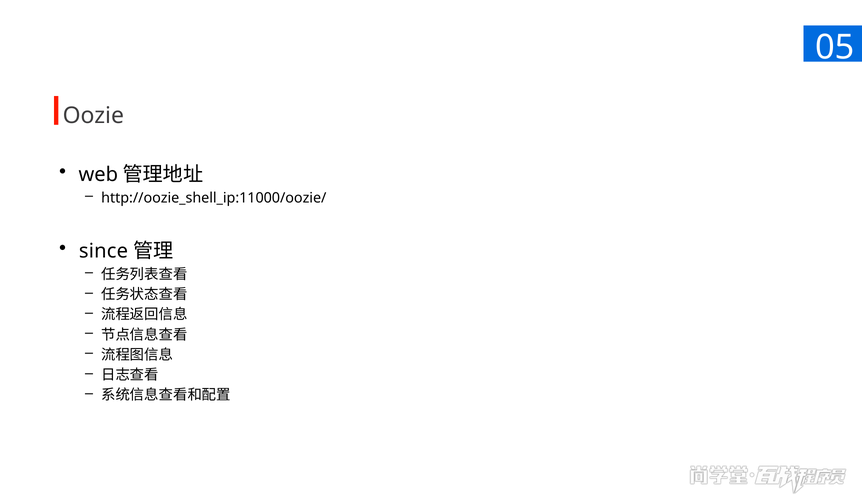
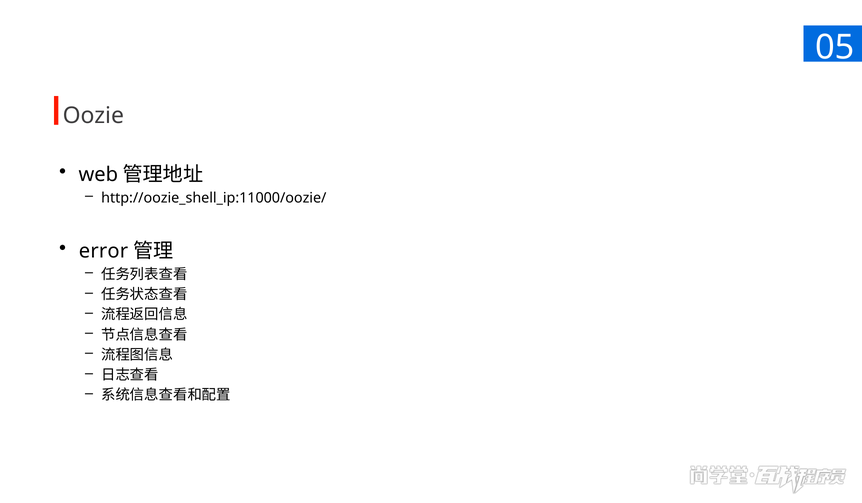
since: since -> error (103, 251)
